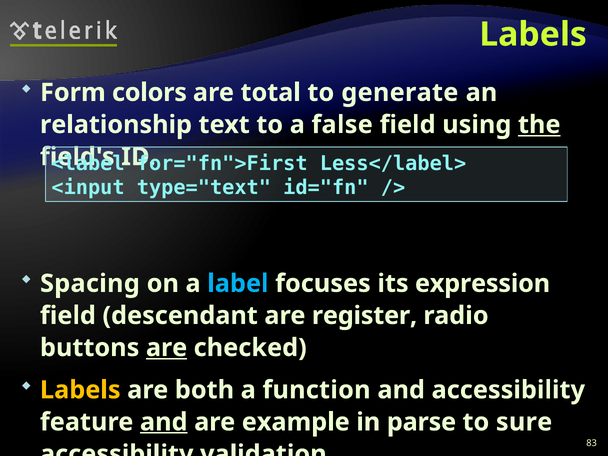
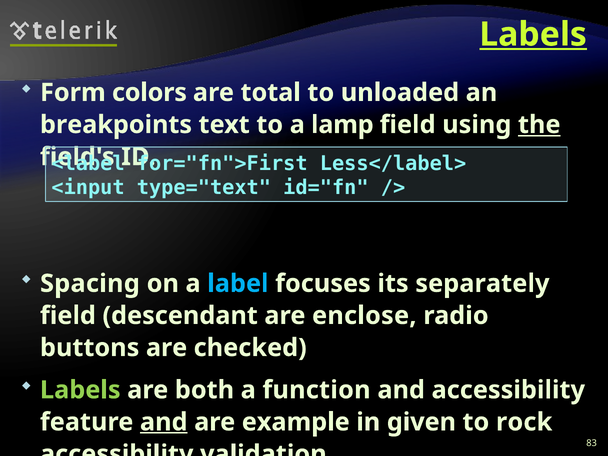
Labels underline: none -> present (533, 34)
generate: generate -> unloaded (400, 93)
relationship: relationship -> breakpoints (116, 125)
false: false -> lamp (342, 125)
expression: expression -> separately (482, 284)
register: register -> enclose (364, 316)
are underline: present -> none (167, 348)
Labels colour: yellow -> light green (80, 390)
parse: parse -> given (421, 422)
sure: sure -> rock (524, 422)
